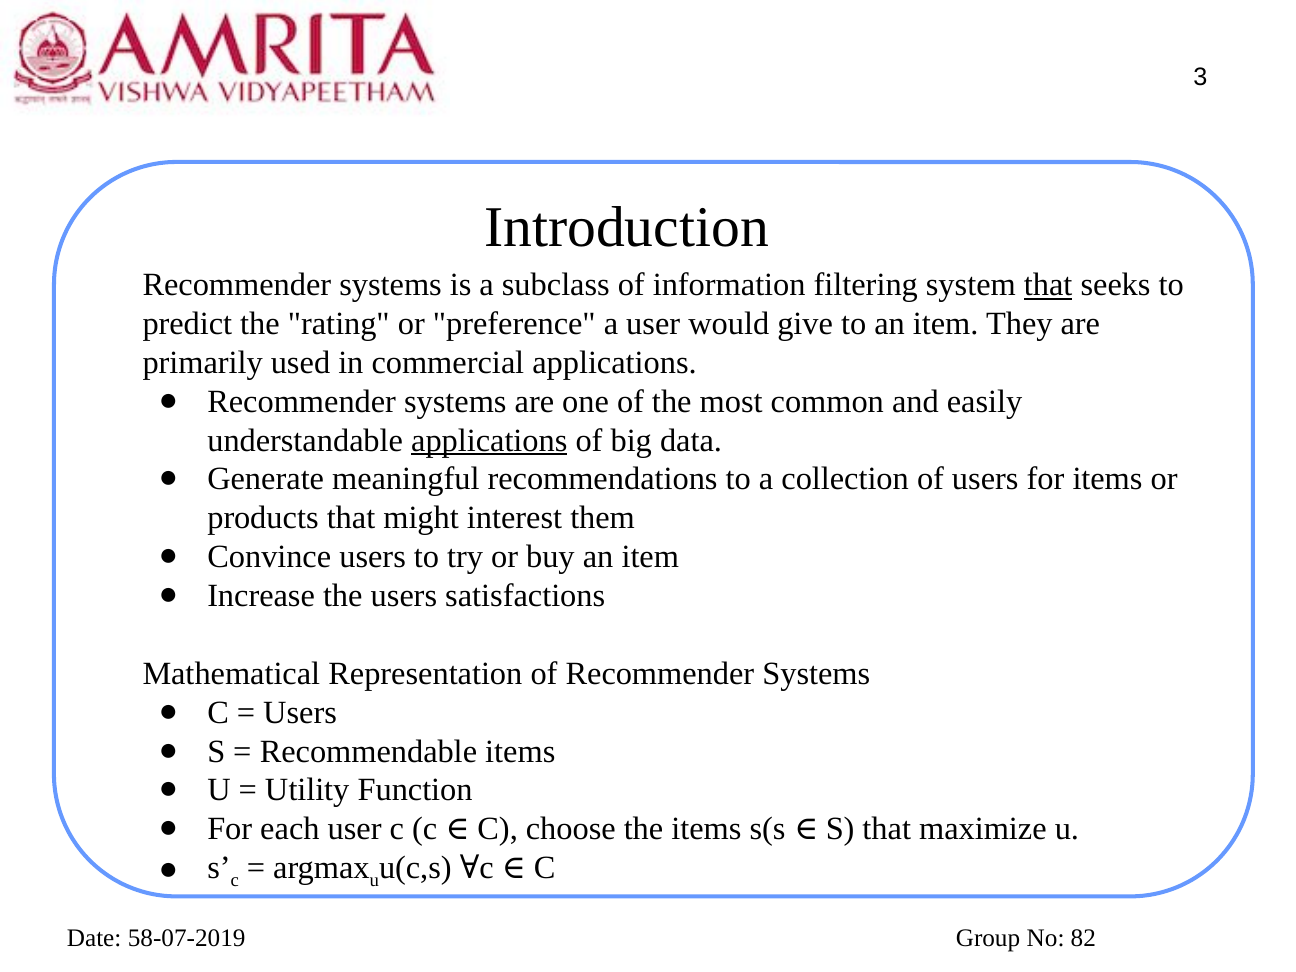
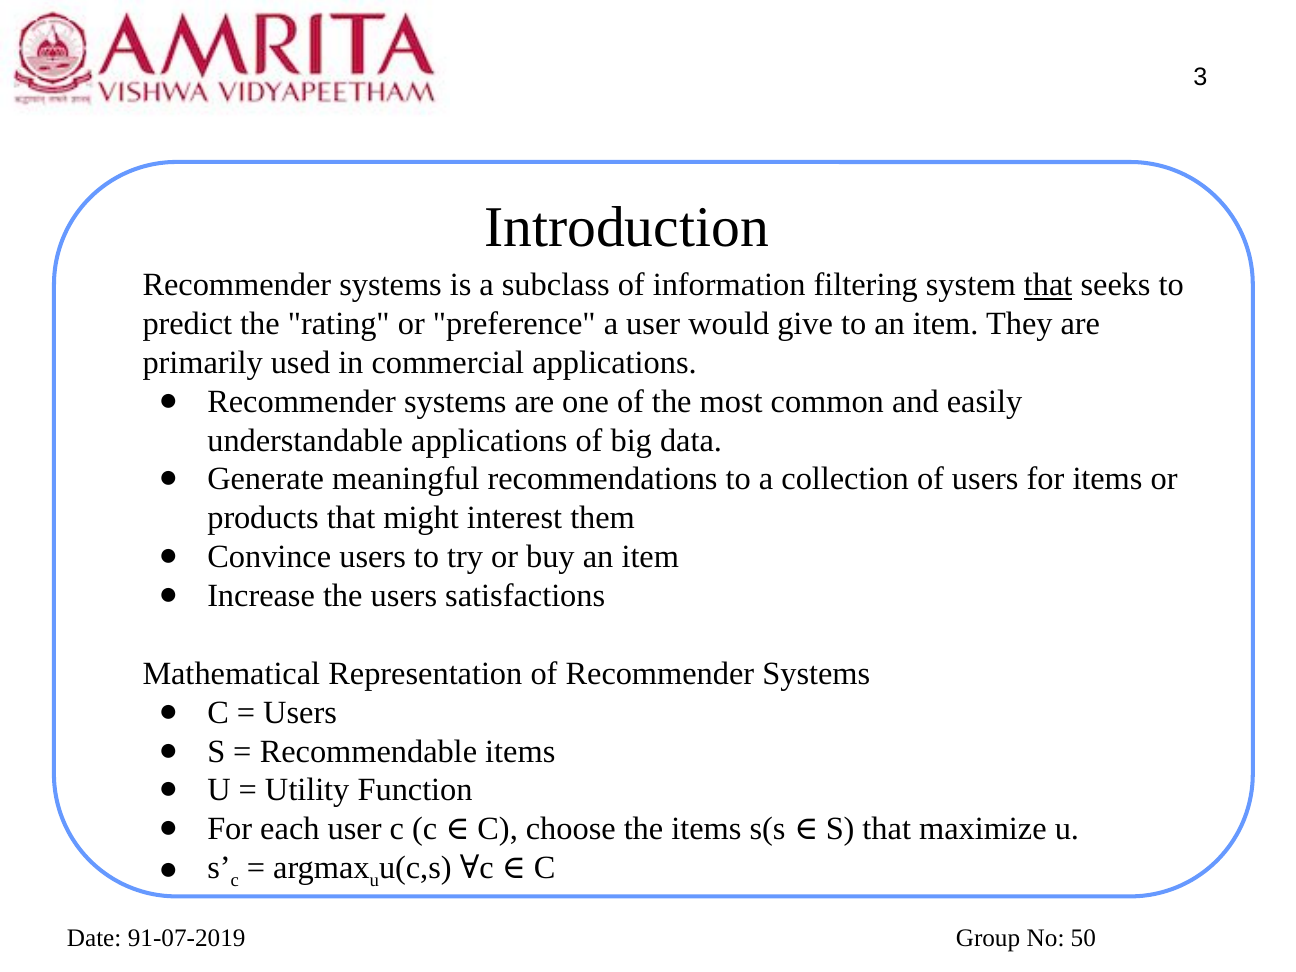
applications underline: present -> none (489, 440)
58-07-2019: 58-07-2019 -> 91-07-2019 (187, 939)
82: 82 -> 50 (1083, 939)
